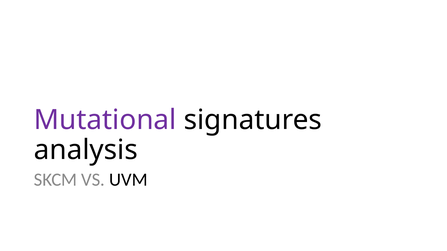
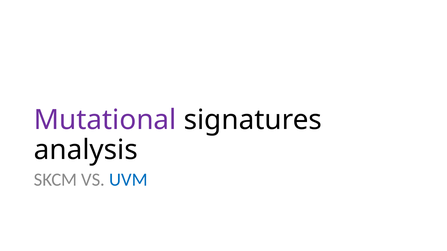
UVM colour: black -> blue (128, 180)
